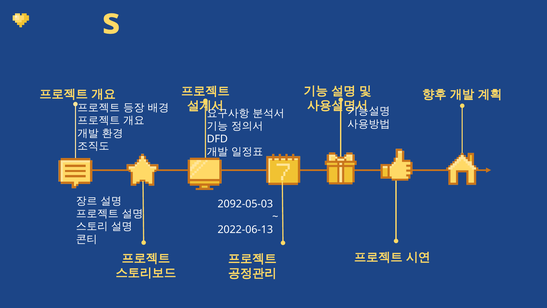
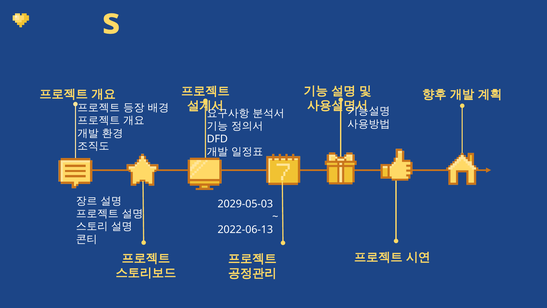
2092-05-03: 2092-05-03 -> 2029-05-03 (245, 204)
